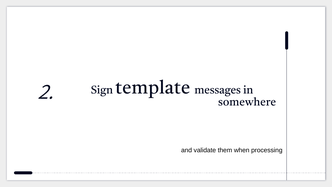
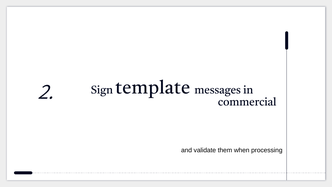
somewhere: somewhere -> commercial (247, 102)
